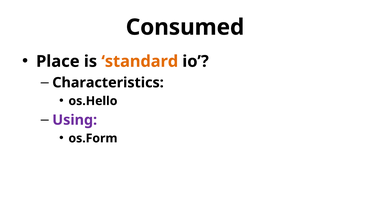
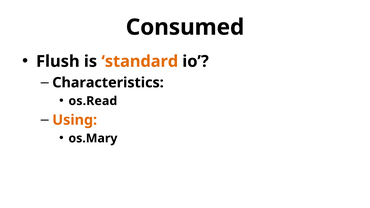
Place: Place -> Flush (58, 61)
os.Hello: os.Hello -> os.Read (93, 101)
Using colour: purple -> orange (75, 120)
os.Form: os.Form -> os.Mary (93, 138)
